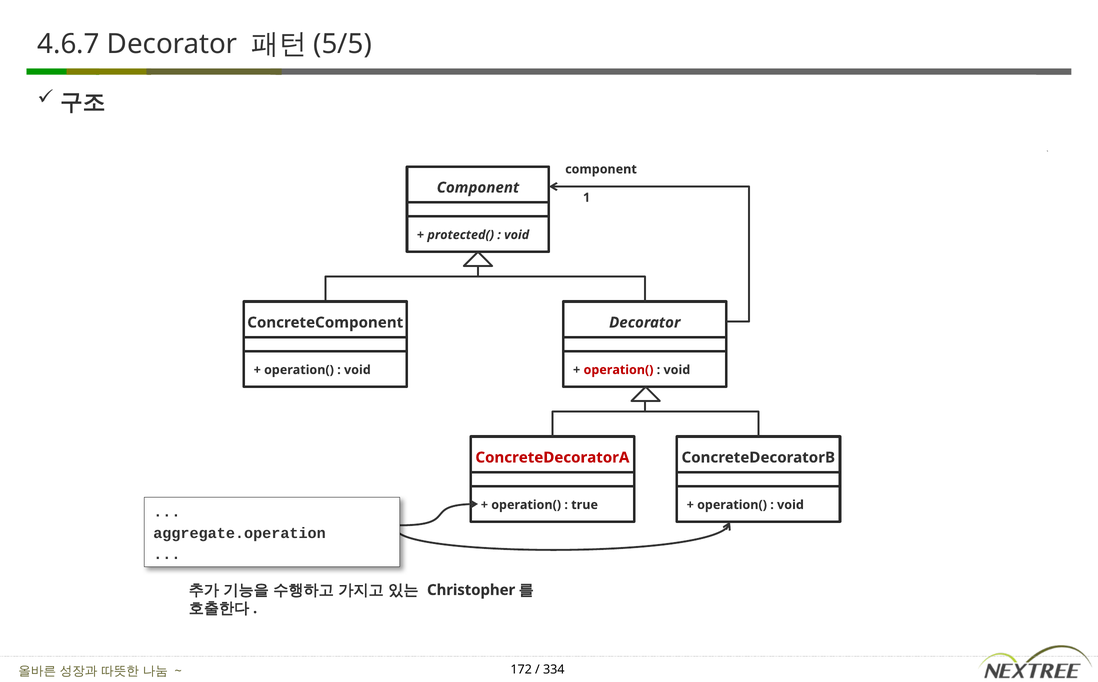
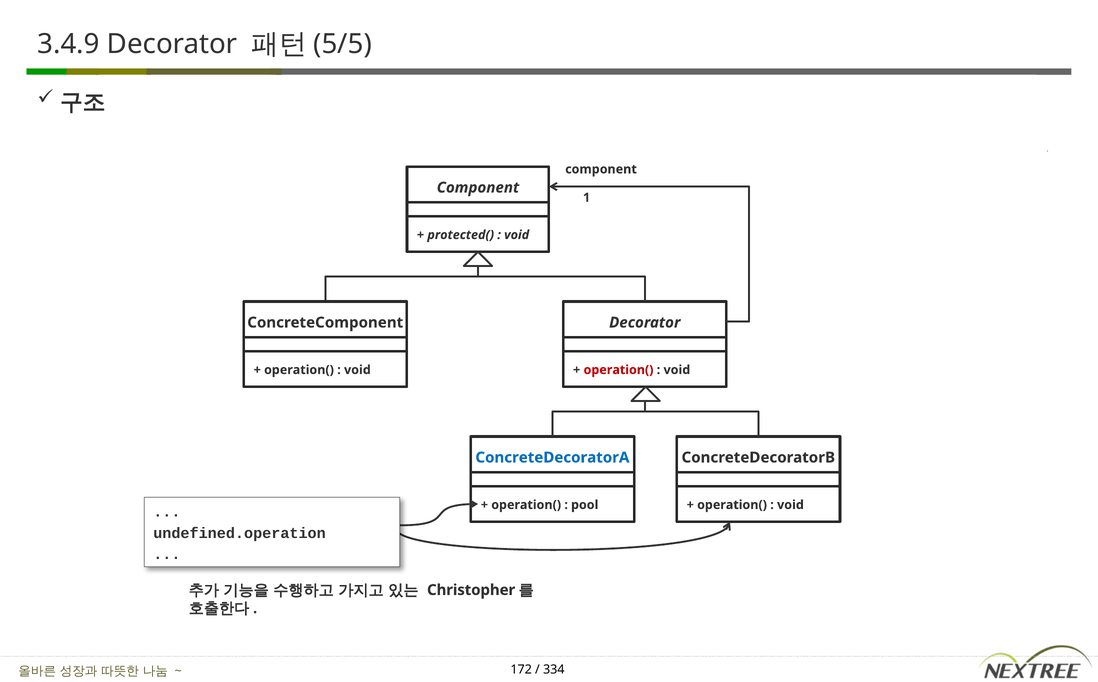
4.6.7: 4.6.7 -> 3.4.9 (69, 44)
ConcreteDecoratorA colour: red -> blue (552, 457)
true: true -> pool (585, 504)
aggregate.operation: aggregate.operation -> undefined.operation (240, 533)
